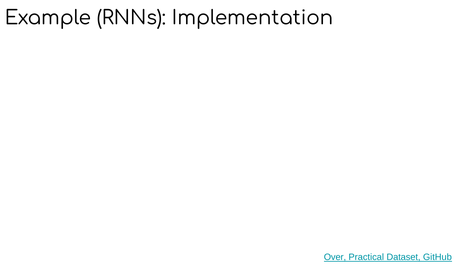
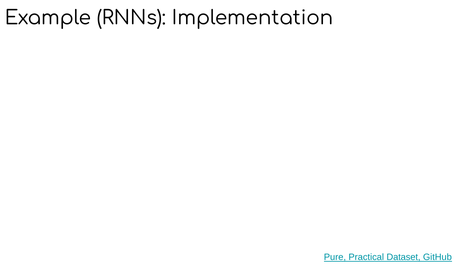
Over: Over -> Pure (335, 257)
